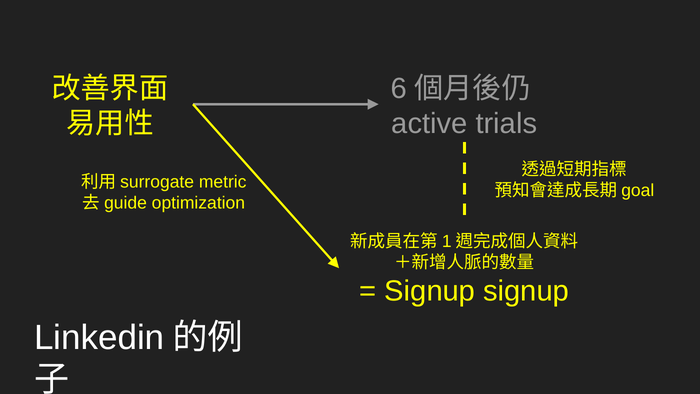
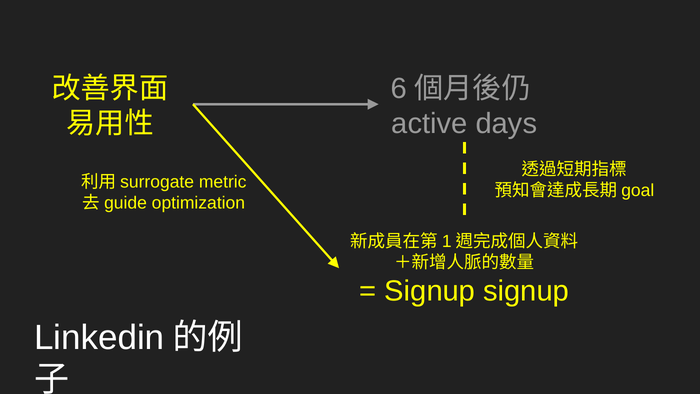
trials: trials -> days (506, 124)
